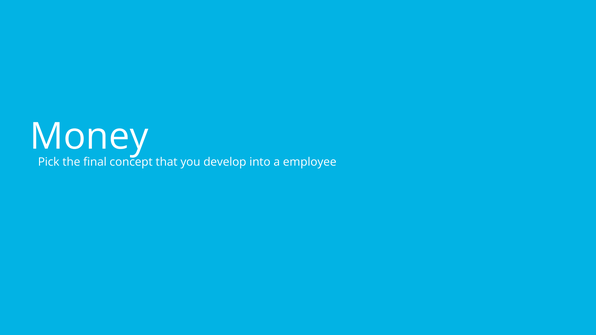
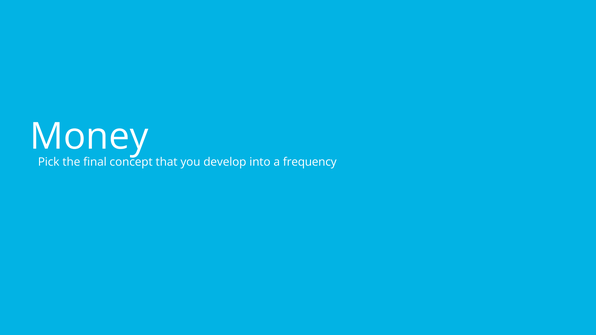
employee: employee -> frequency (310, 162)
